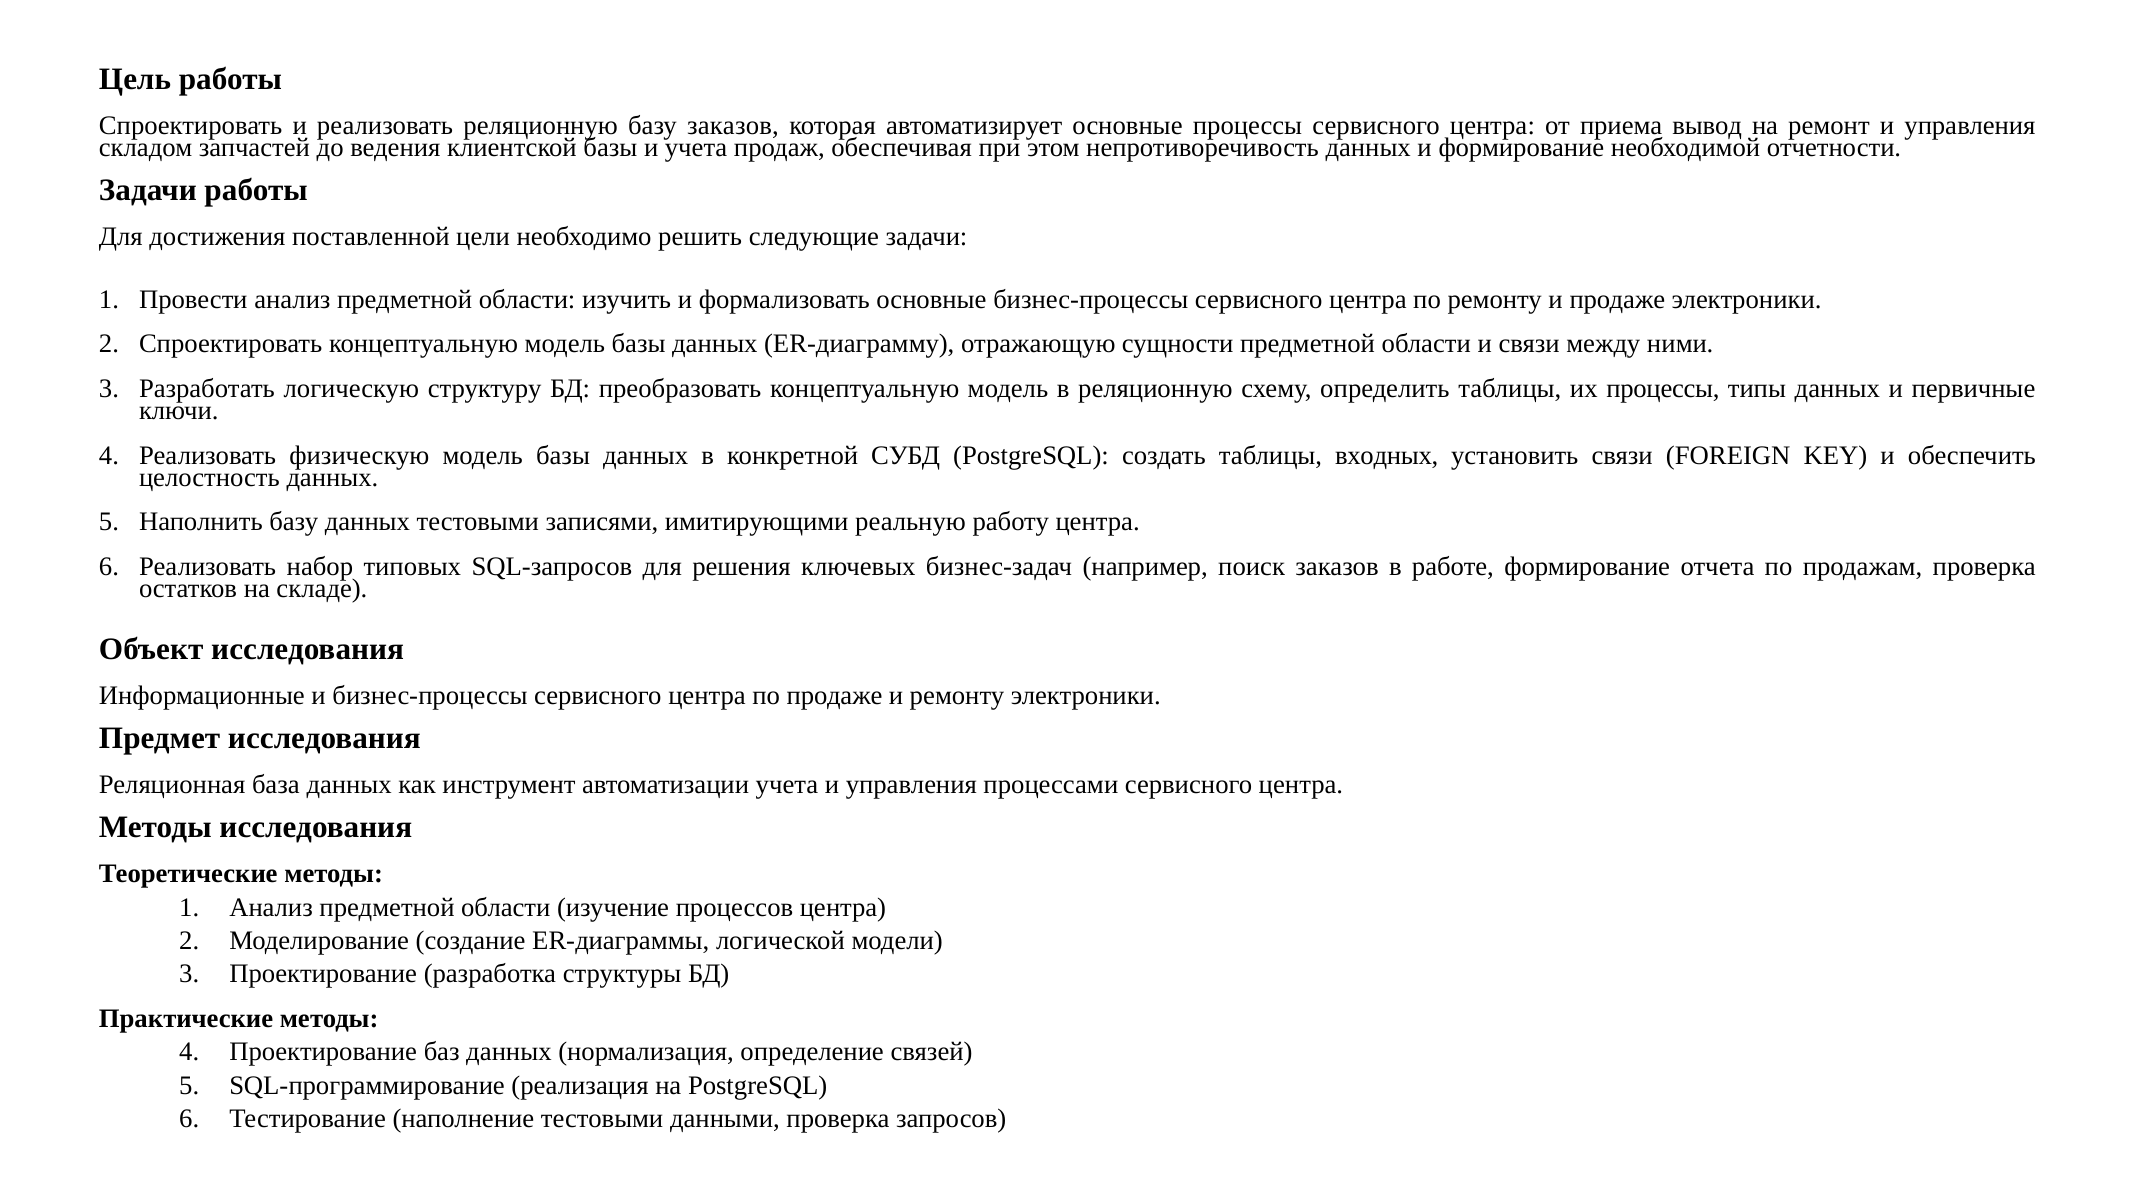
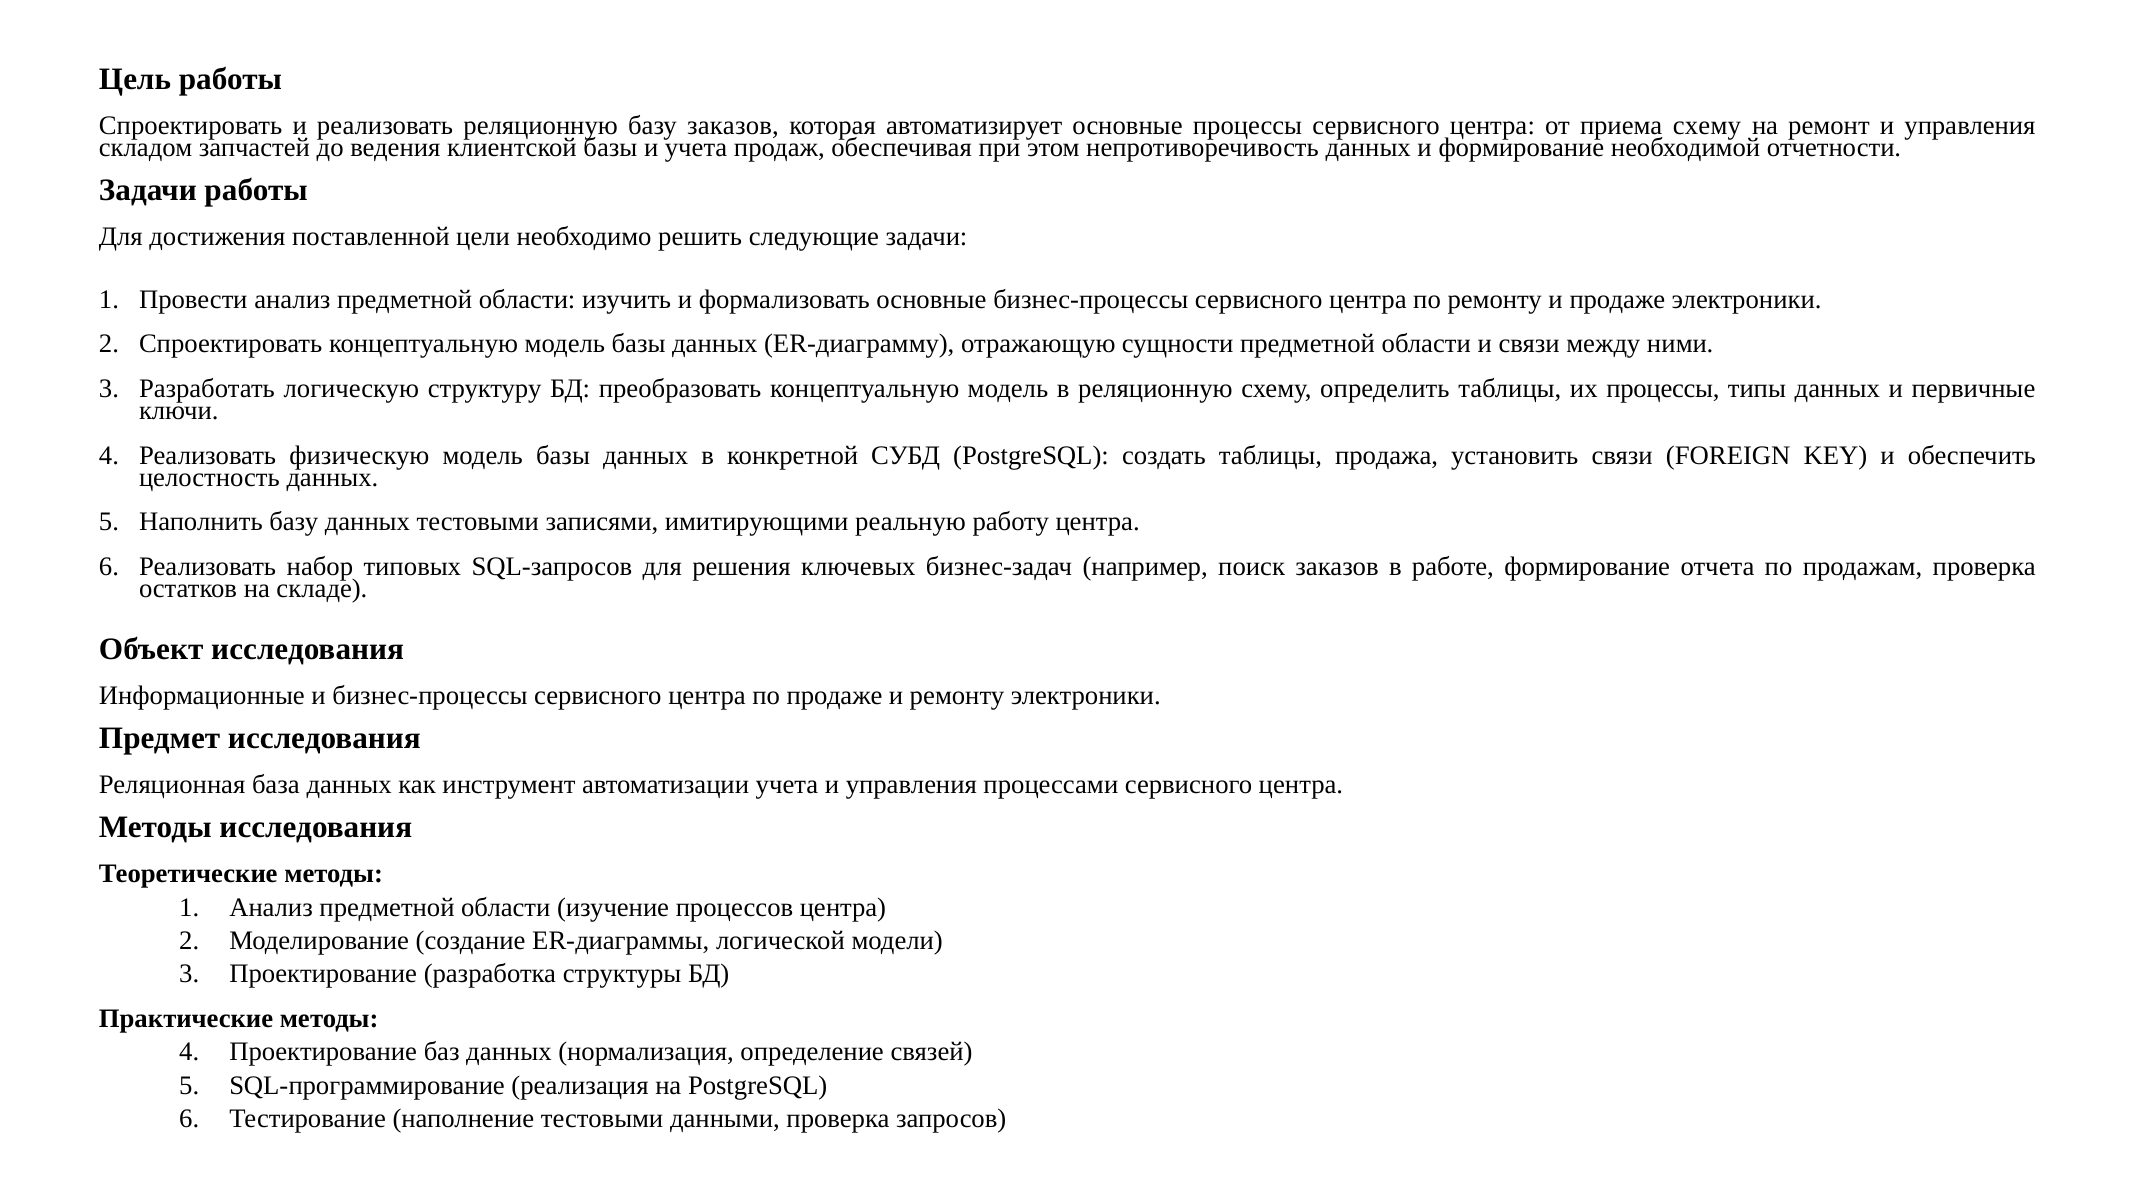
приема вывод: вывод -> схему (1707, 126)
входных: входных -> продажа (1387, 456)
